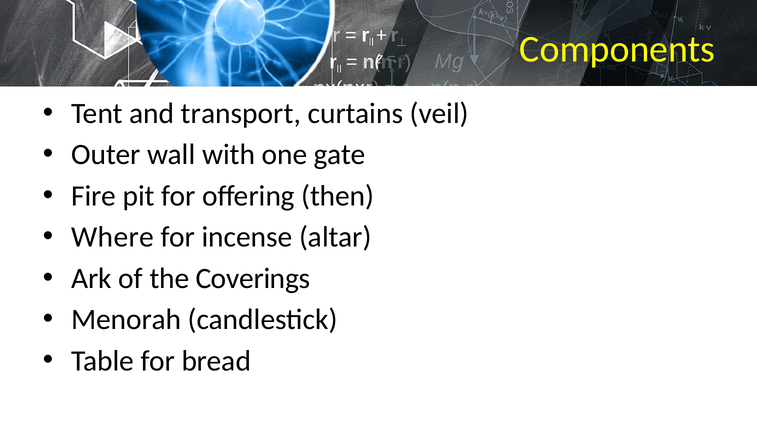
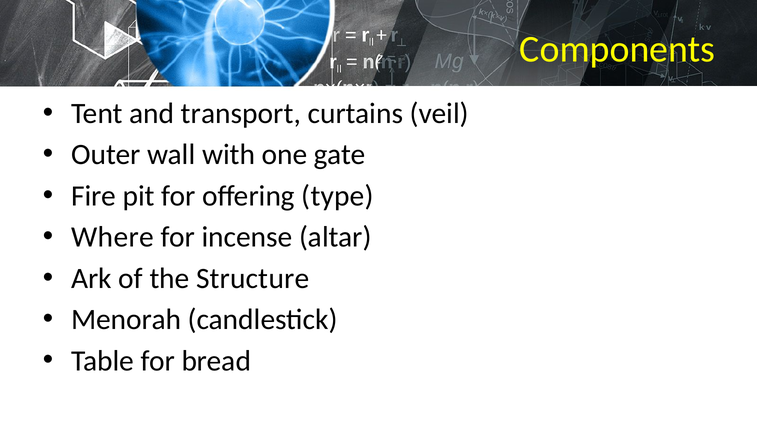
then: then -> type (338, 196)
Coverings: Coverings -> Structure (253, 278)
